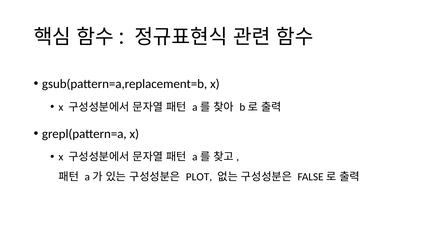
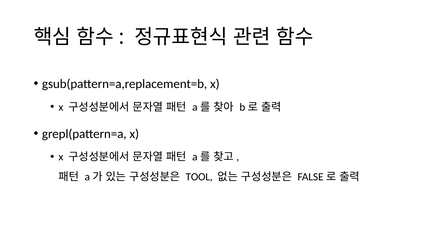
PLOT: PLOT -> TOOL (199, 177)
